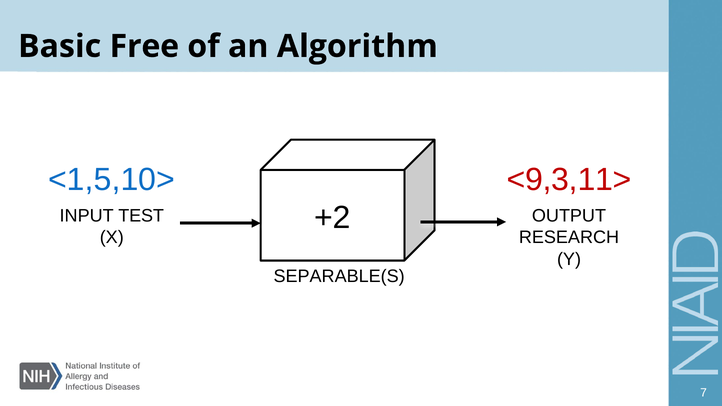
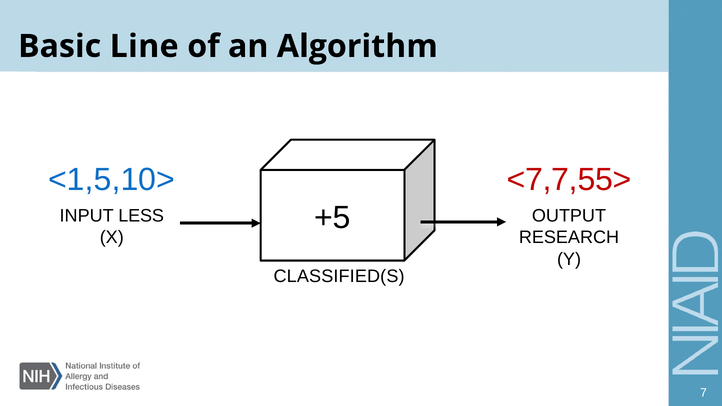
Free: Free -> Line (144, 46)
<9,3,11>: <9,3,11> -> <7,7,55> (569, 180)
+2: +2 -> +5 (332, 218)
TEST: TEST -> LESS (141, 216)
SEPARABLE(S: SEPARABLE(S -> CLASSIFIED(S (339, 276)
